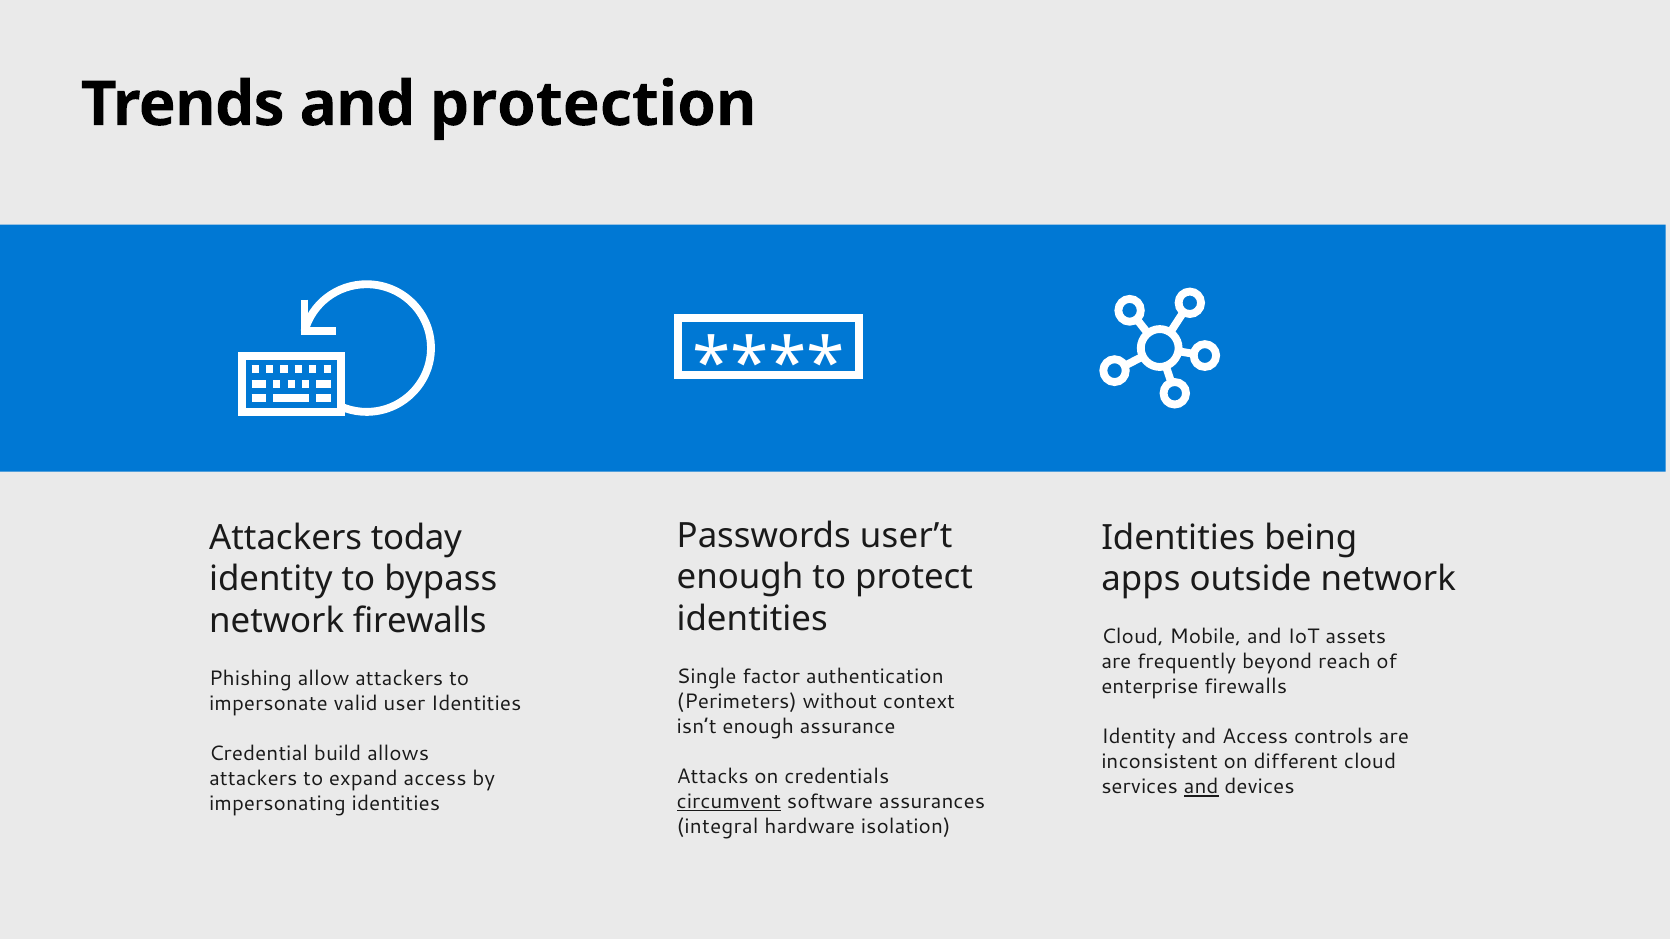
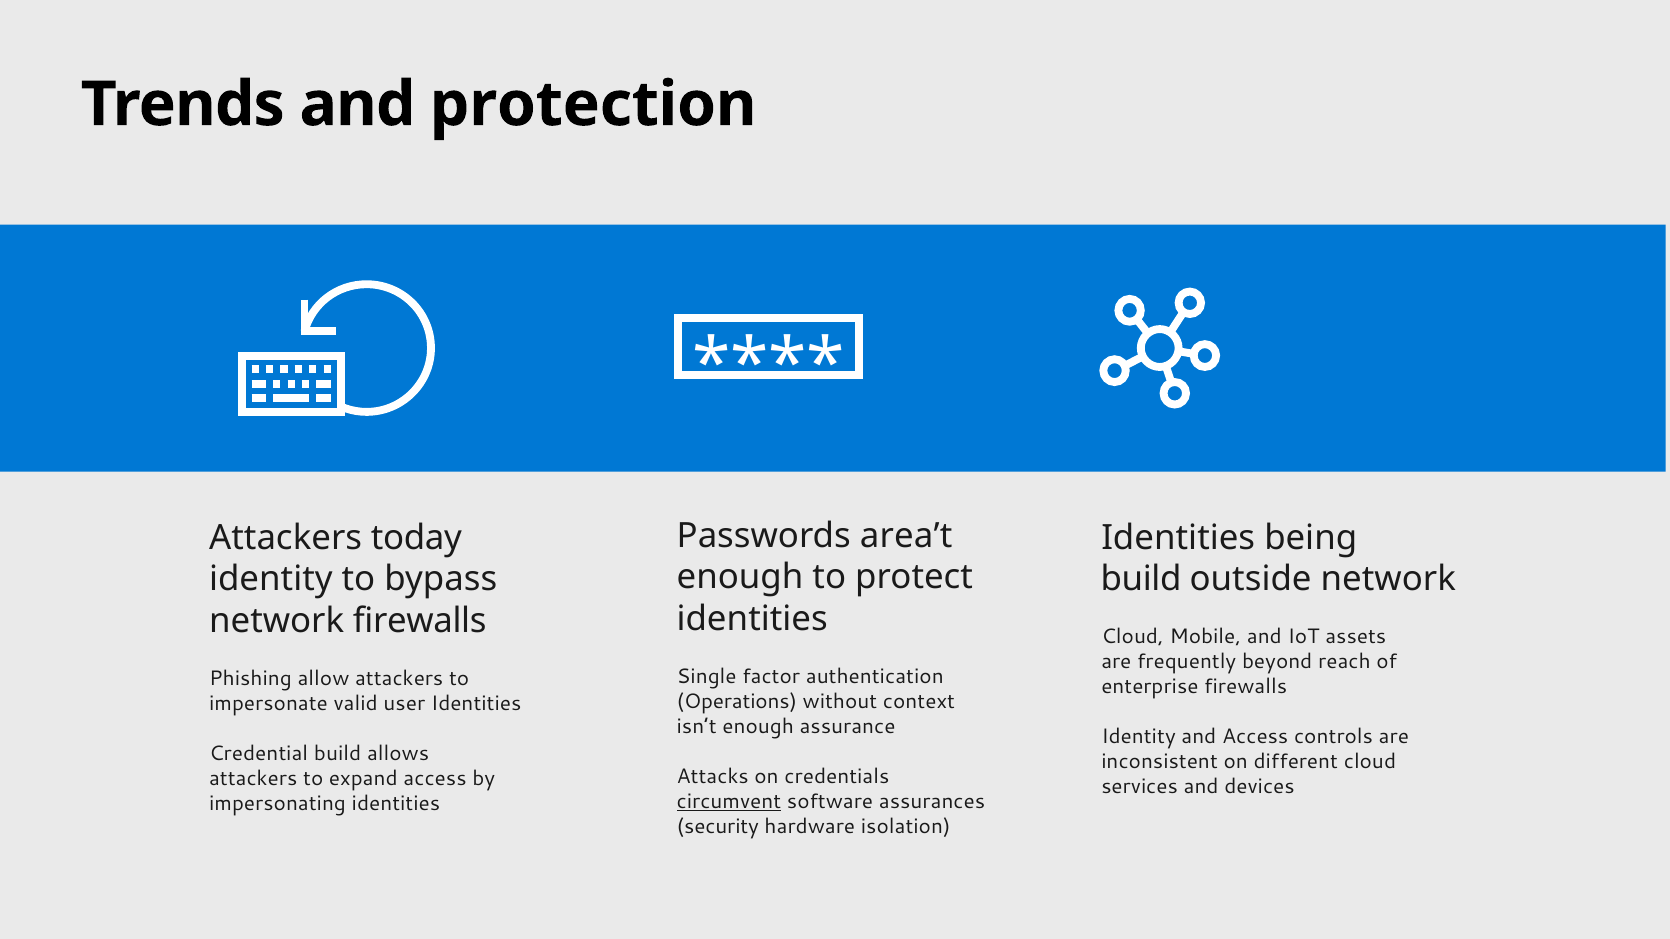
user’t: user’t -> area’t (906, 536)
apps: apps -> build (1141, 580)
Perimeters: Perimeters -> Operations (737, 702)
and underline: present -> none (1201, 787)
integral: integral -> security (718, 827)
